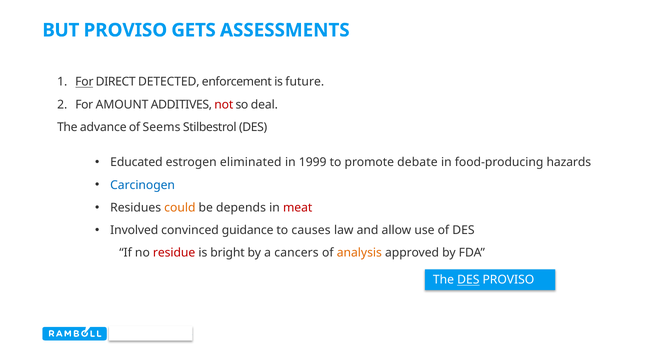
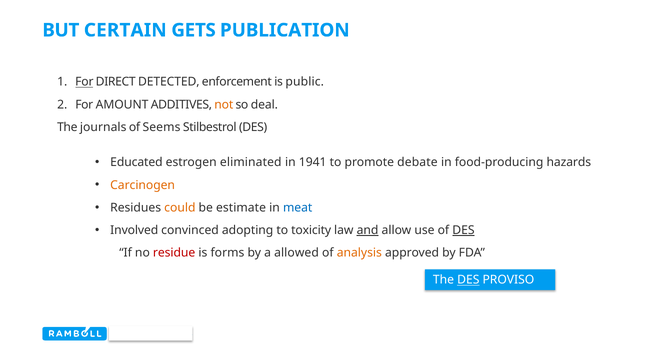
BUT PROVISO: PROVISO -> CERTAIN (125, 30)
ASSESSMENTS: ASSESSMENTS -> PUBLICATION (285, 30)
future: future -> public (305, 82)
not colour: red -> orange (224, 105)
advance: advance -> journals (103, 127)
1999: 1999 -> 1941 (313, 162)
Carcinogen colour: blue -> orange (143, 185)
depends: depends -> estimate (241, 208)
meat colour: red -> blue (298, 208)
guidance: guidance -> adopting (248, 230)
causes: causes -> toxicity (311, 230)
and underline: none -> present (368, 230)
DES underline: none -> present (463, 230)
bright: bright -> forms (227, 253)
cancers: cancers -> allowed (297, 253)
